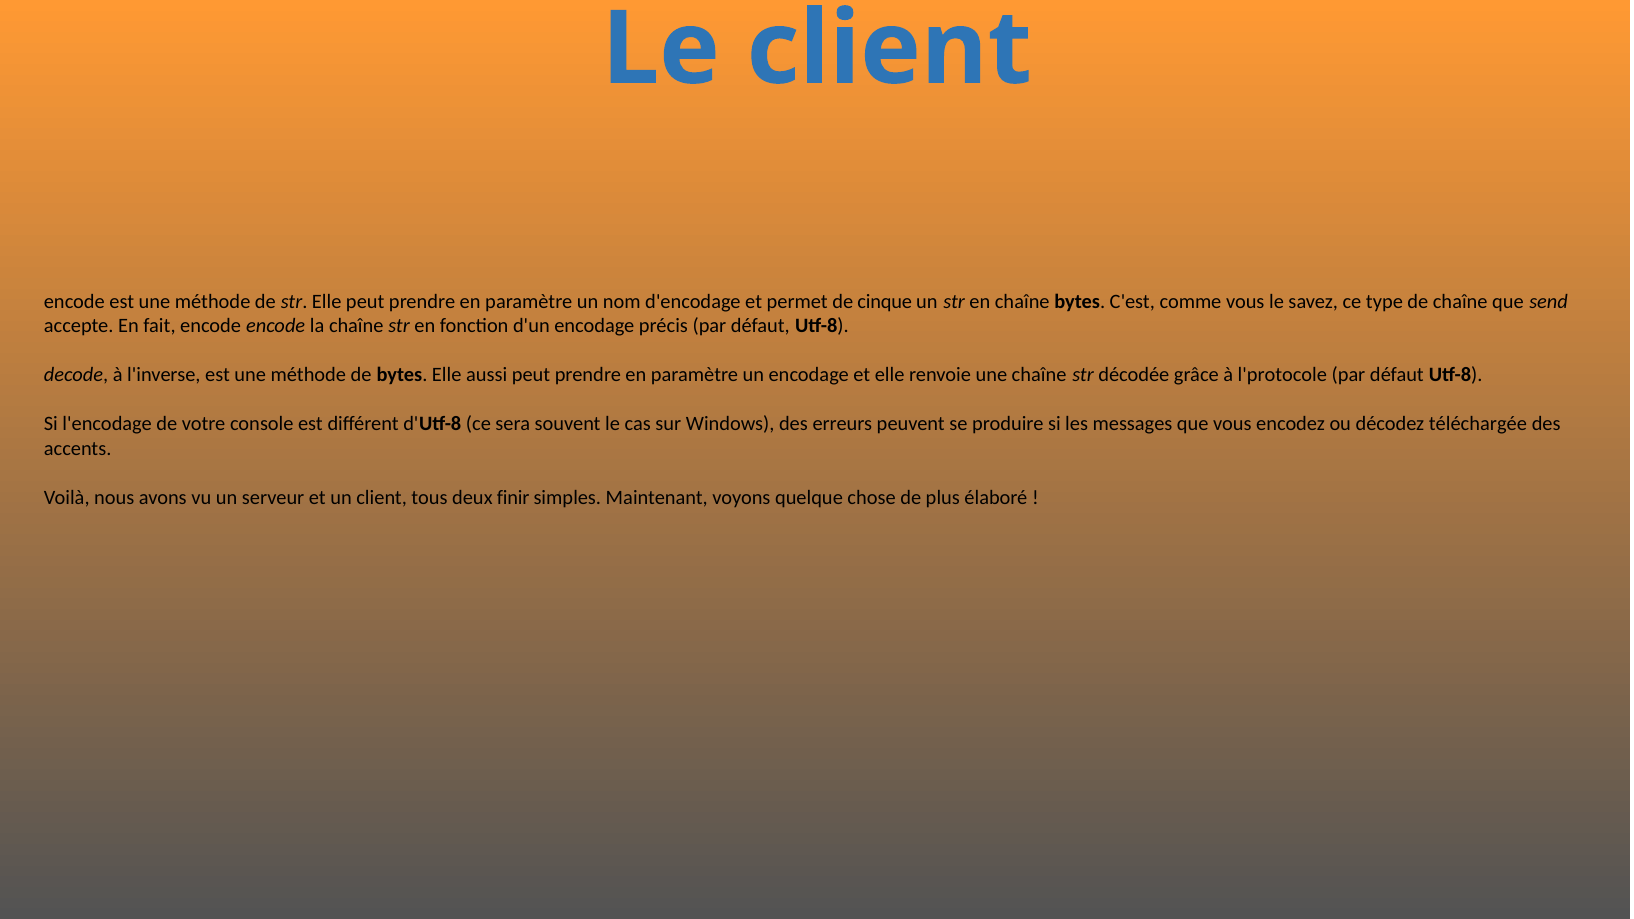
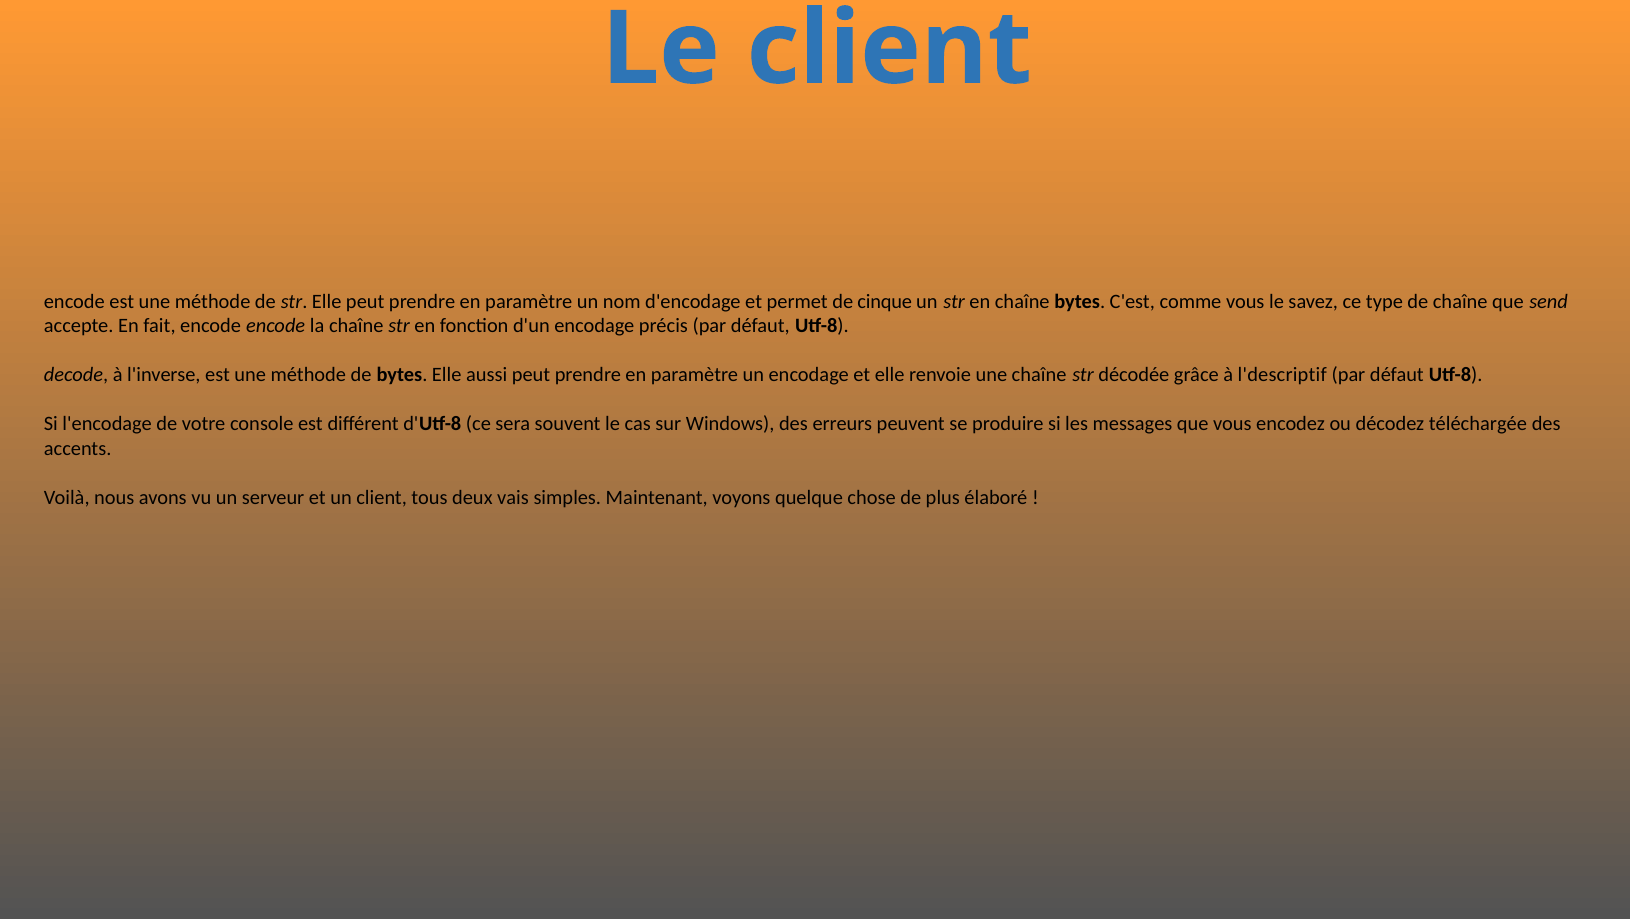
l'protocole: l'protocole -> l'descriptif (1282, 375)
finir: finir -> vais (513, 498)
